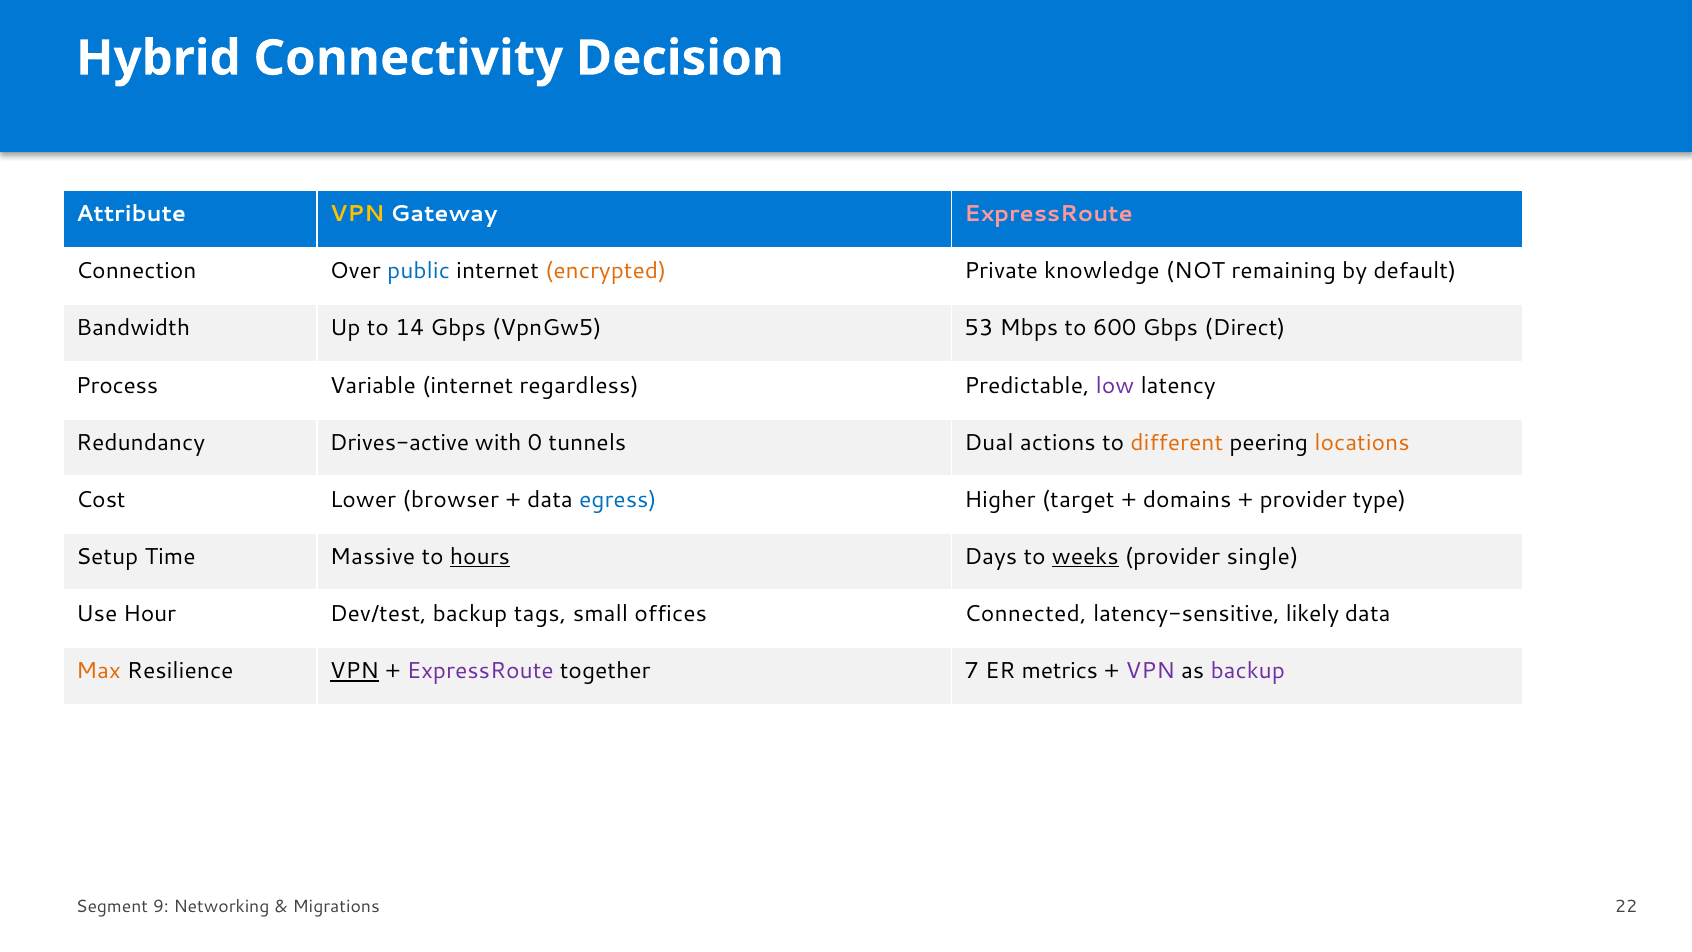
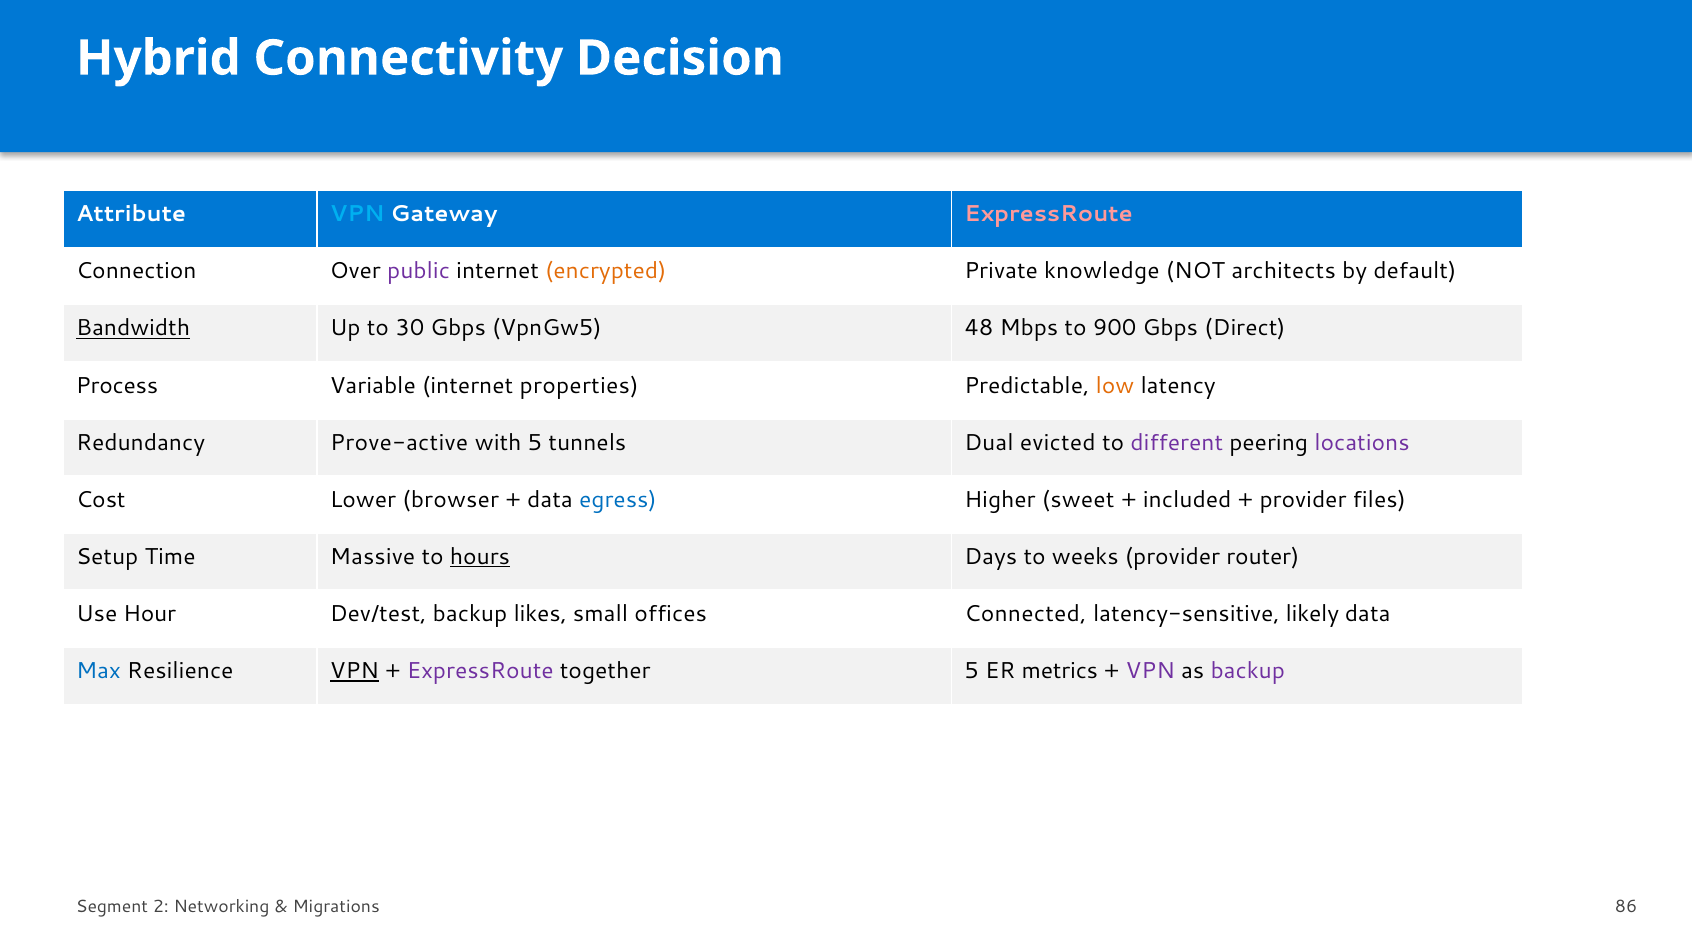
VPN colour: yellow -> light blue (357, 214)
public colour: blue -> purple (419, 271)
remaining: remaining -> architects (1284, 271)
Bandwidth underline: none -> present (133, 328)
14: 14 -> 30 (410, 328)
53: 53 -> 48 (979, 328)
600: 600 -> 900 (1115, 328)
regardless: regardless -> properties (579, 385)
low colour: purple -> orange (1115, 385)
Drives-active: Drives-active -> Prove-active (399, 443)
with 0: 0 -> 5 (535, 443)
actions: actions -> evicted (1058, 443)
different colour: orange -> purple (1177, 443)
locations colour: orange -> purple (1362, 443)
target: target -> sweet (1078, 500)
domains: domains -> included (1187, 500)
type: type -> files (1379, 500)
weeks underline: present -> none (1085, 557)
single: single -> router (1263, 557)
tags: tags -> likes (540, 614)
Max colour: orange -> blue (98, 671)
together 7: 7 -> 5 (972, 671)
9: 9 -> 2 (161, 906)
22: 22 -> 86 (1626, 906)
